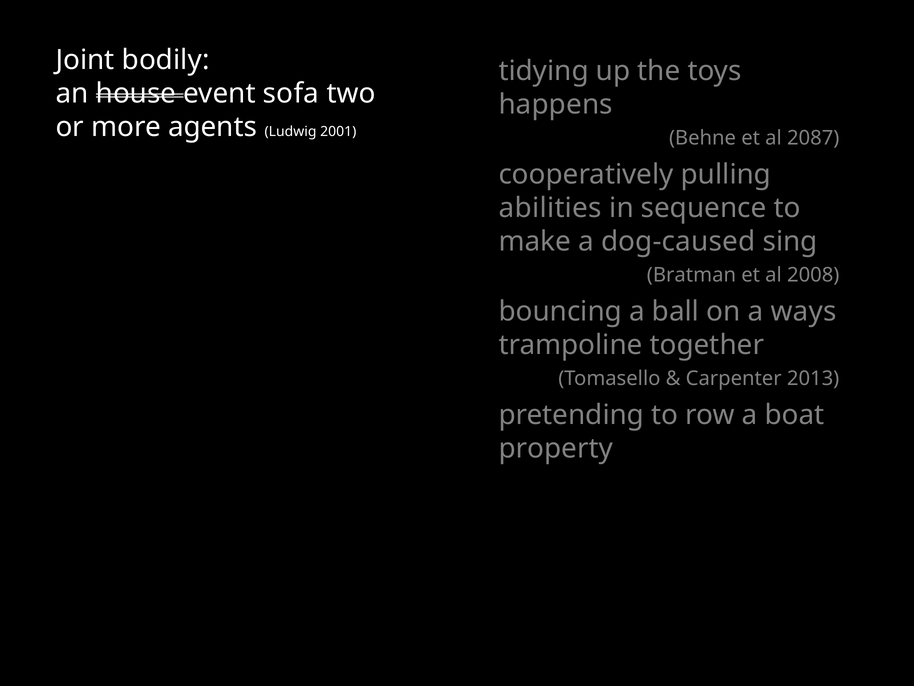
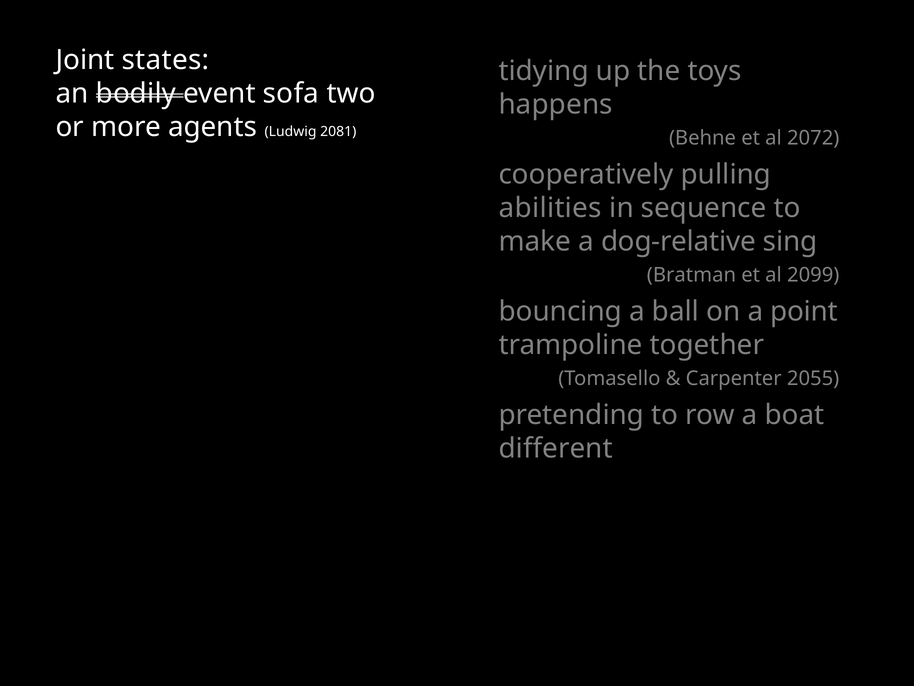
bodily: bodily -> states (166, 60)
house: house -> bodily (136, 94)
2001: 2001 -> 2081 (338, 132)
2087: 2087 -> 2072 (813, 138)
dog-caused: dog-caused -> dog-relative (678, 241)
2008: 2008 -> 2099 (813, 275)
ways: ways -> point (804, 311)
2013: 2013 -> 2055 (813, 378)
property: property -> different (556, 448)
